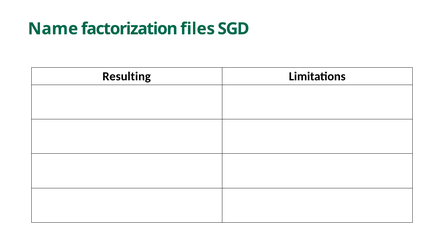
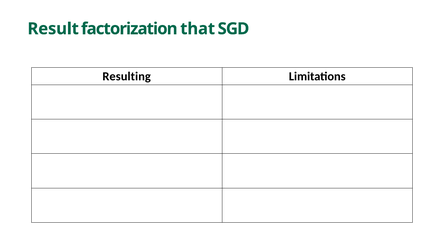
Name: Name -> Result (53, 29)
files: files -> that (198, 29)
